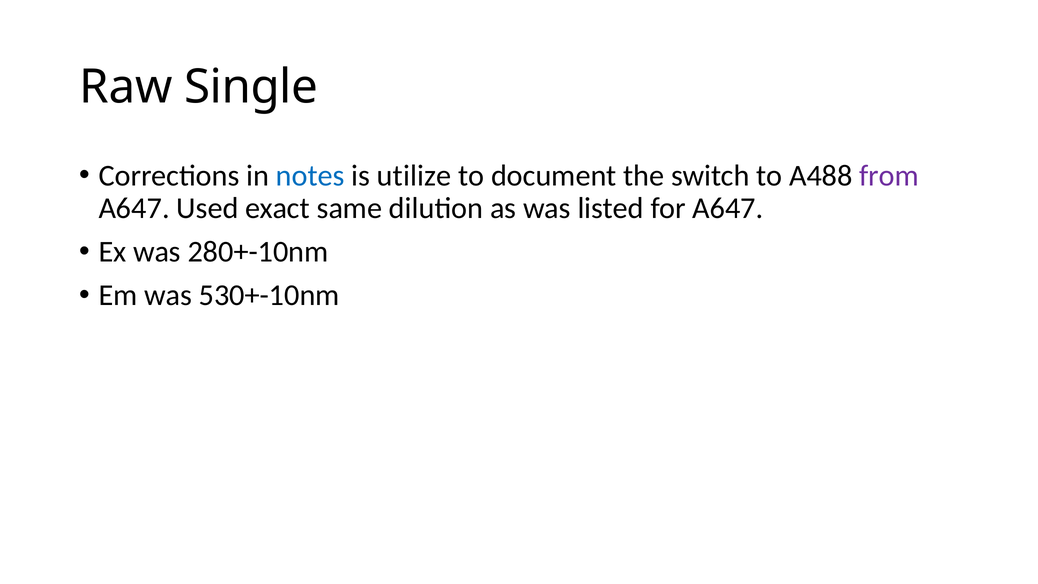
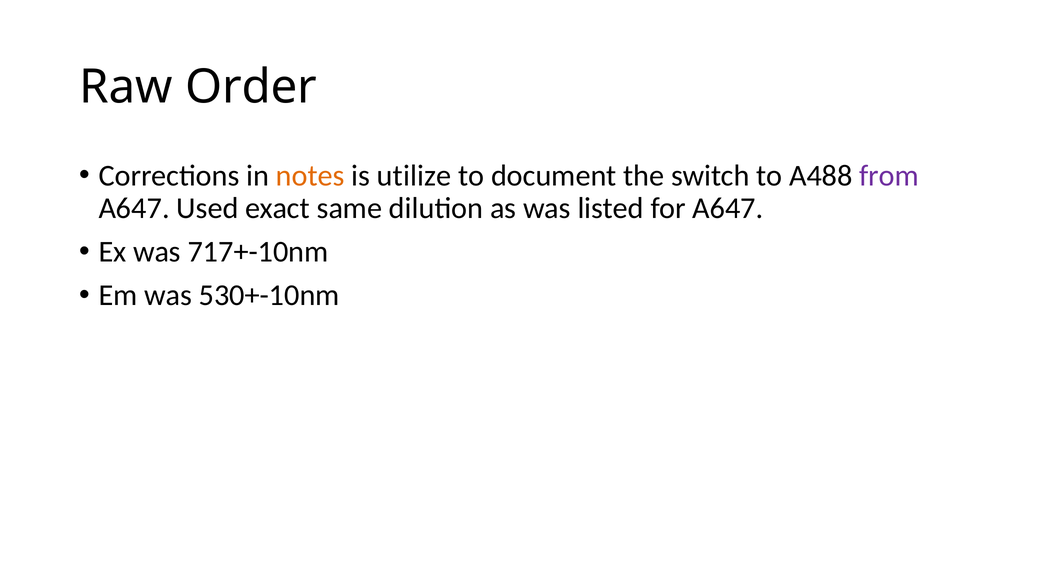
Single: Single -> Order (251, 87)
notes colour: blue -> orange (310, 175)
280+-10nm: 280+-10nm -> 717+-10nm (258, 252)
